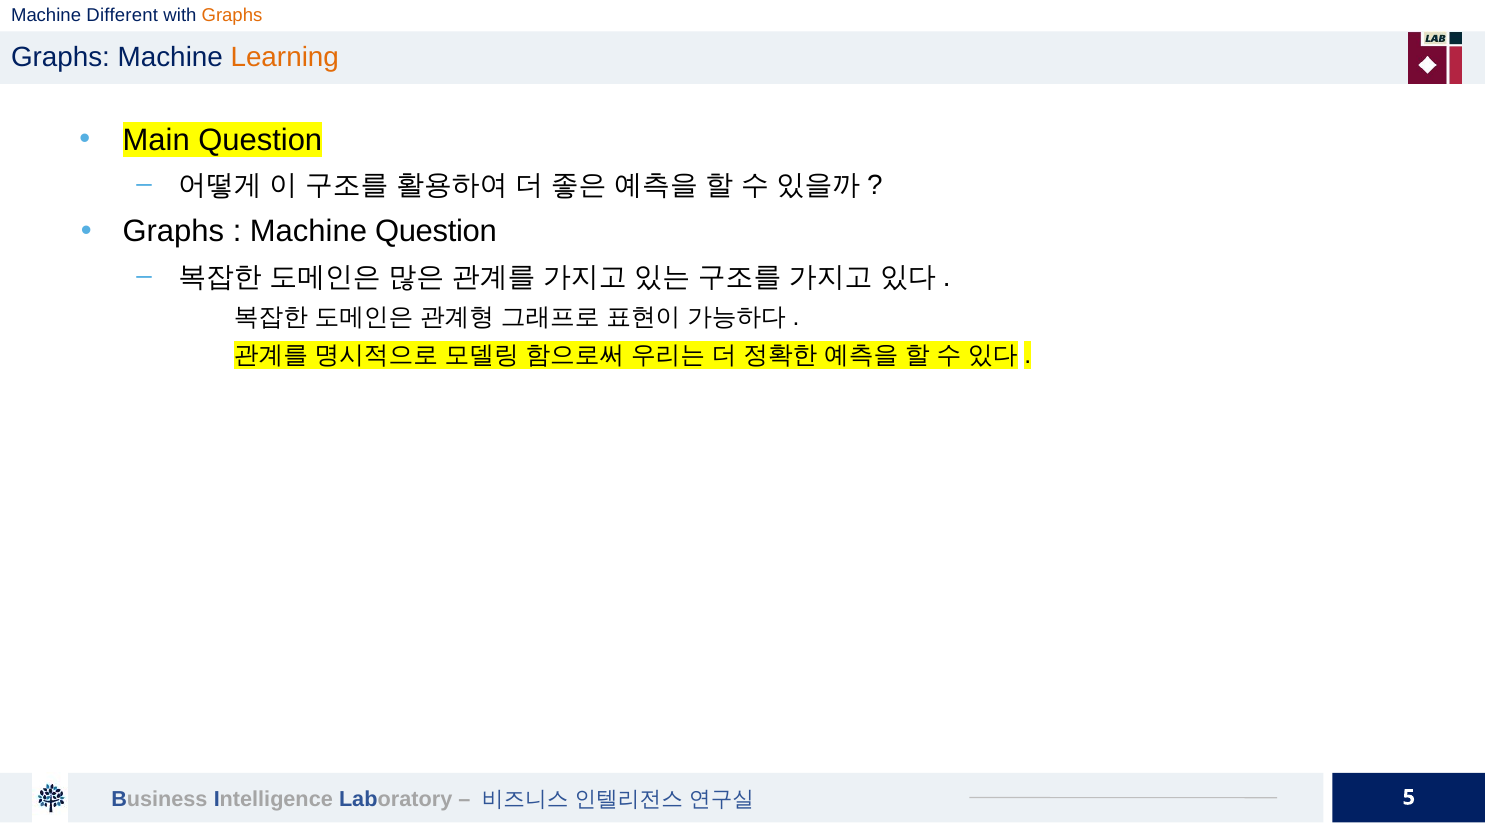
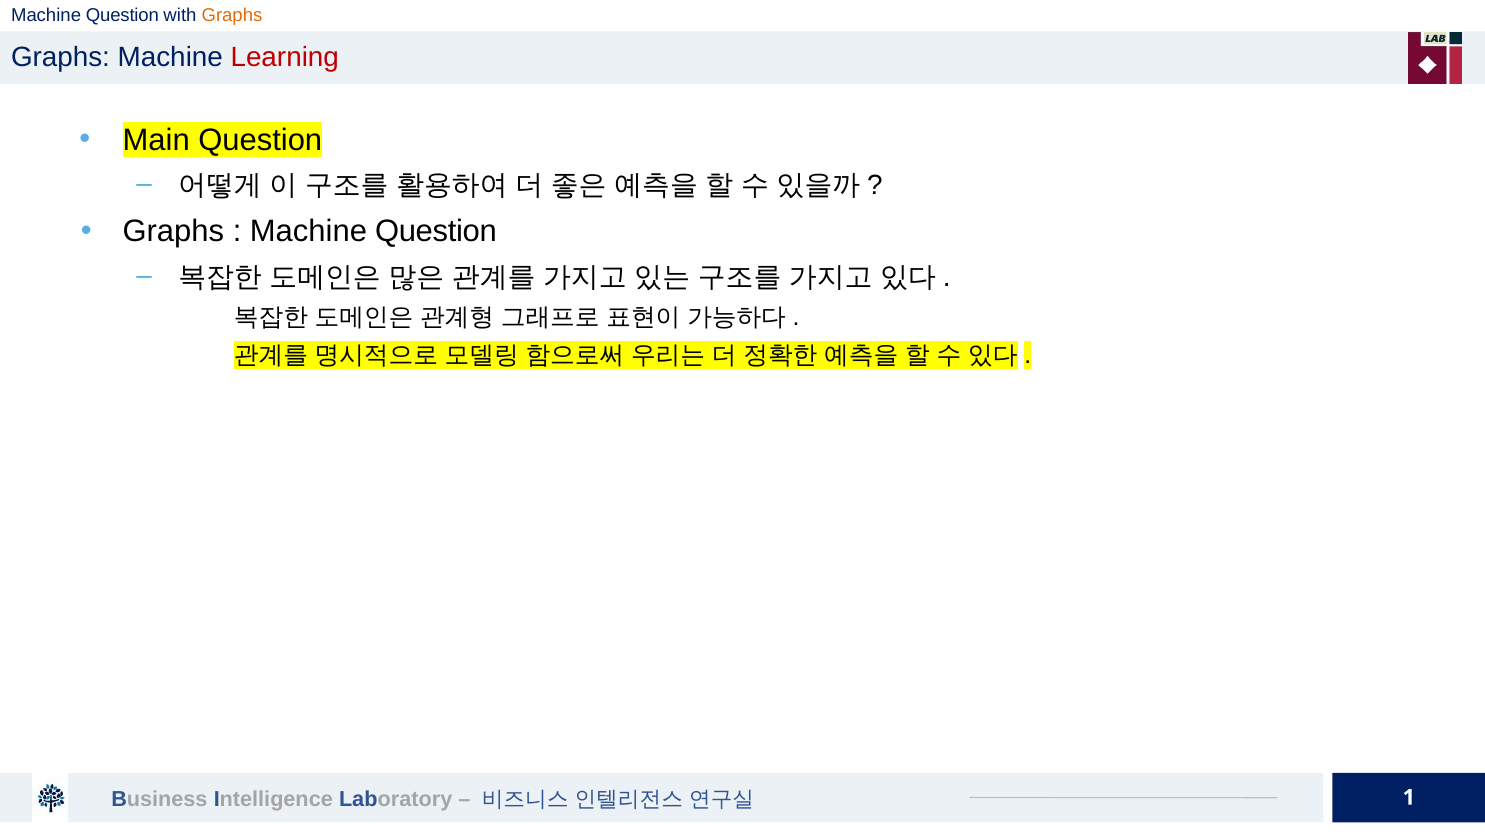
Different: Different -> Question (122, 16)
Learning colour: orange -> red (285, 57)
5: 5 -> 1 (1409, 798)
